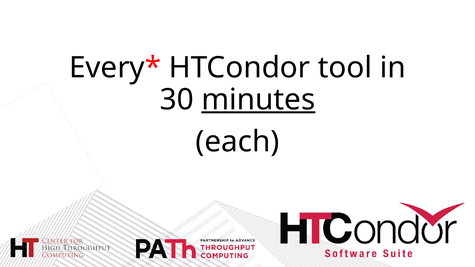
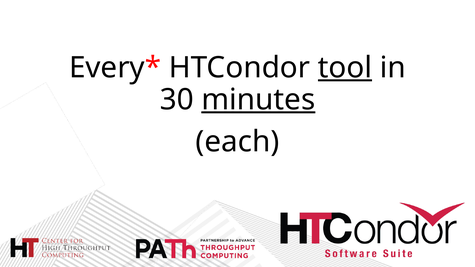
tool underline: none -> present (345, 68)
